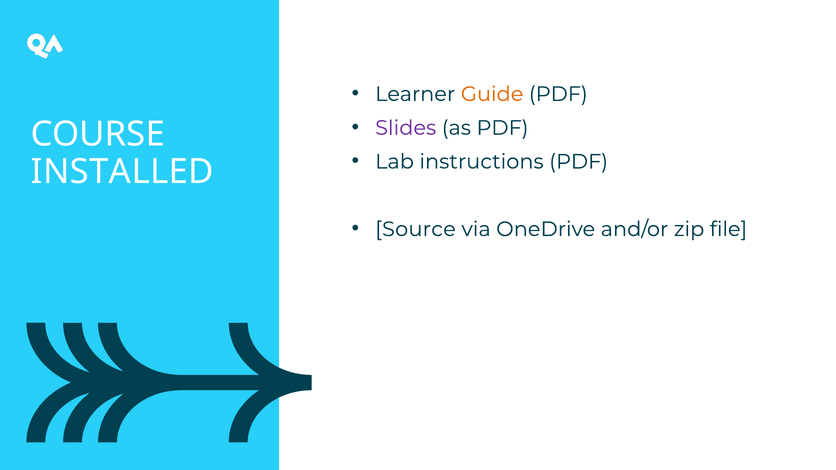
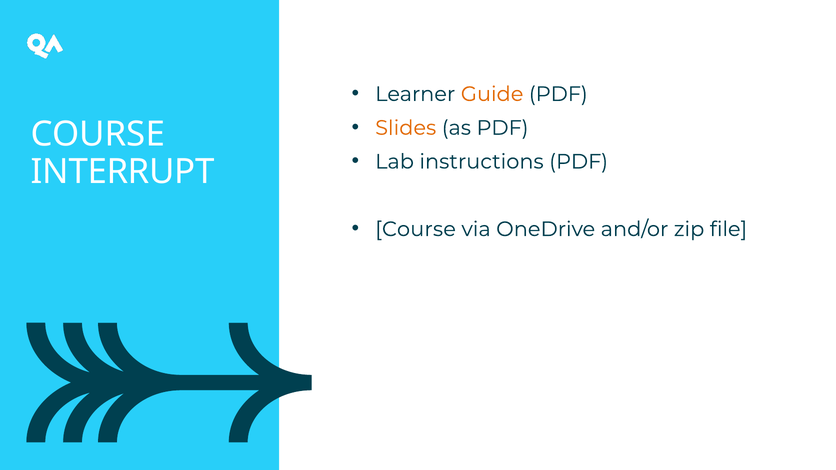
Slides colour: purple -> orange (406, 128)
INSTALLED: INSTALLED -> INTERRUPT (123, 172)
Source: Source -> Course (416, 229)
